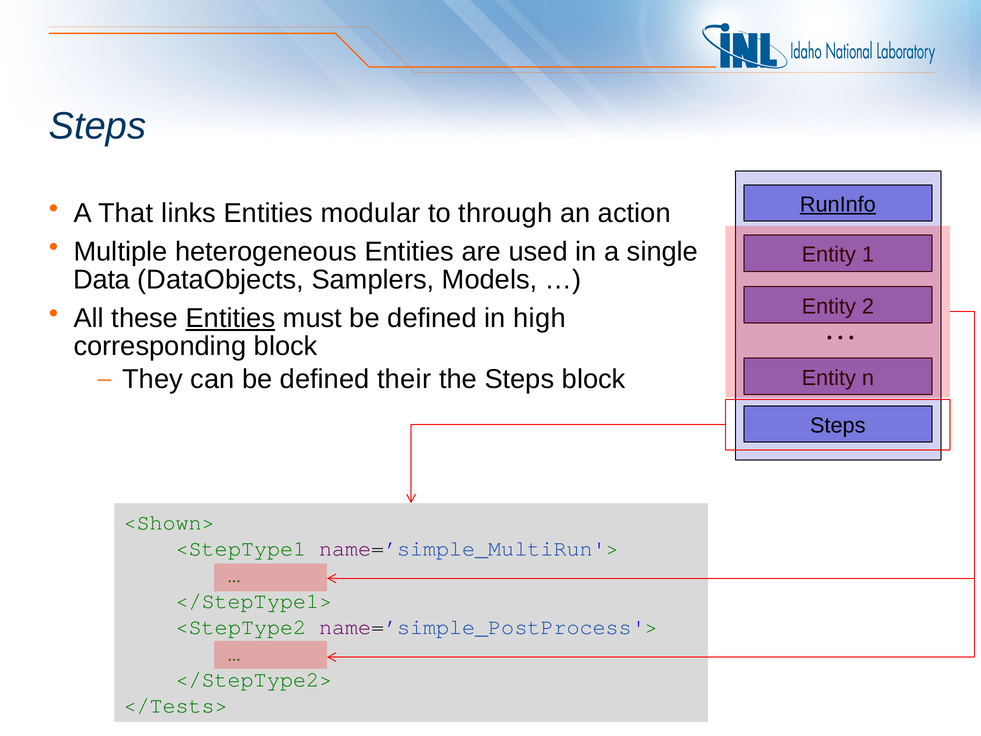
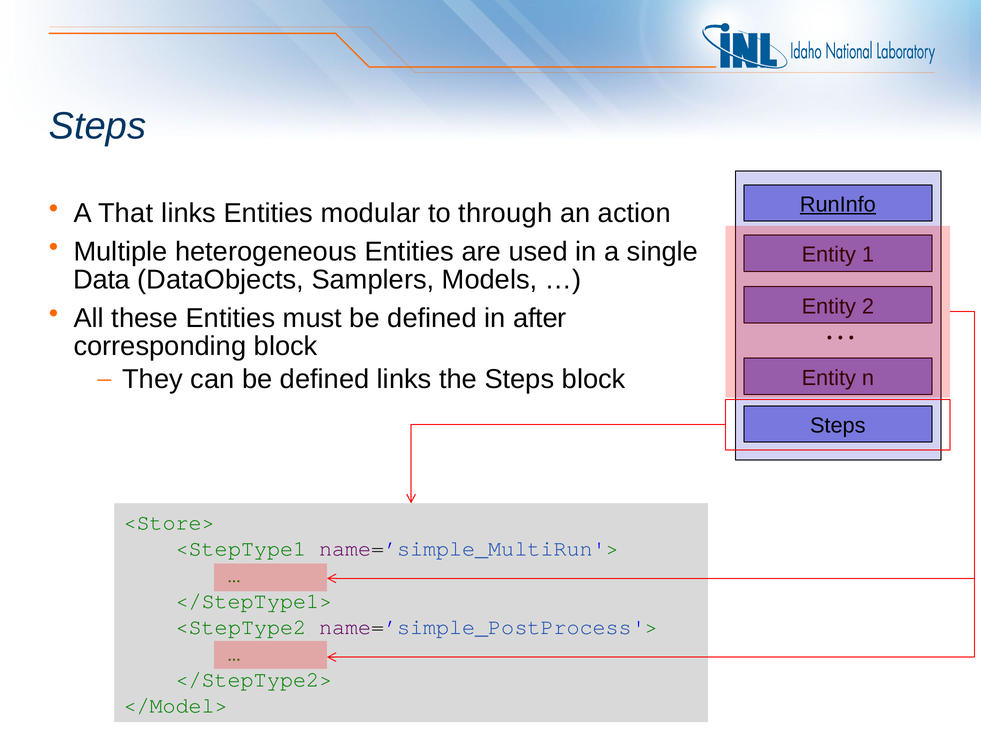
Entities underline: present -> none (230, 318)
high: high -> after (540, 318)
defined their: their -> links (404, 379)
<Shown>: <Shown> -> <Store> (169, 522)
</Tests>: </Tests> -> </Model> (176, 705)
